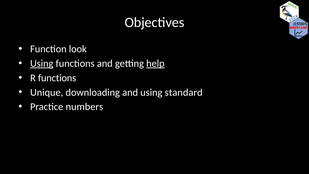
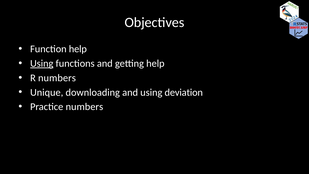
Function look: look -> help (78, 49)
help underline: present -> none (155, 63)
R functions: functions -> numbers (57, 78)
standard: standard -> deviation (184, 92)
